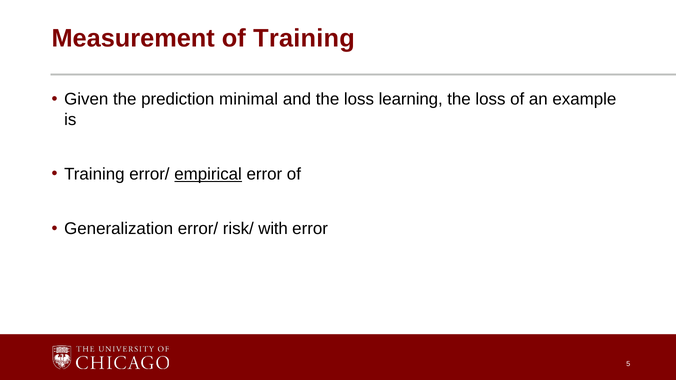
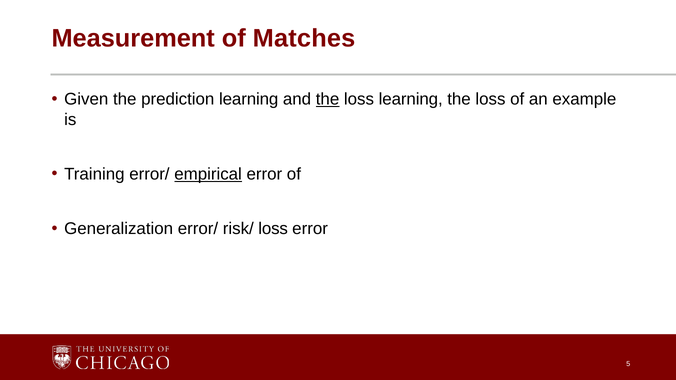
of Training: Training -> Matches (304, 39)
prediction minimal: minimal -> learning (249, 99)
the underline: none -> present (328, 99)
risk/ with: with -> loss (273, 229)
